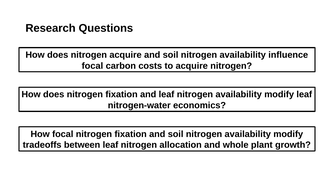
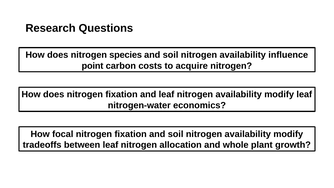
nitrogen acquire: acquire -> species (126, 55)
focal: focal -> point (93, 66)
